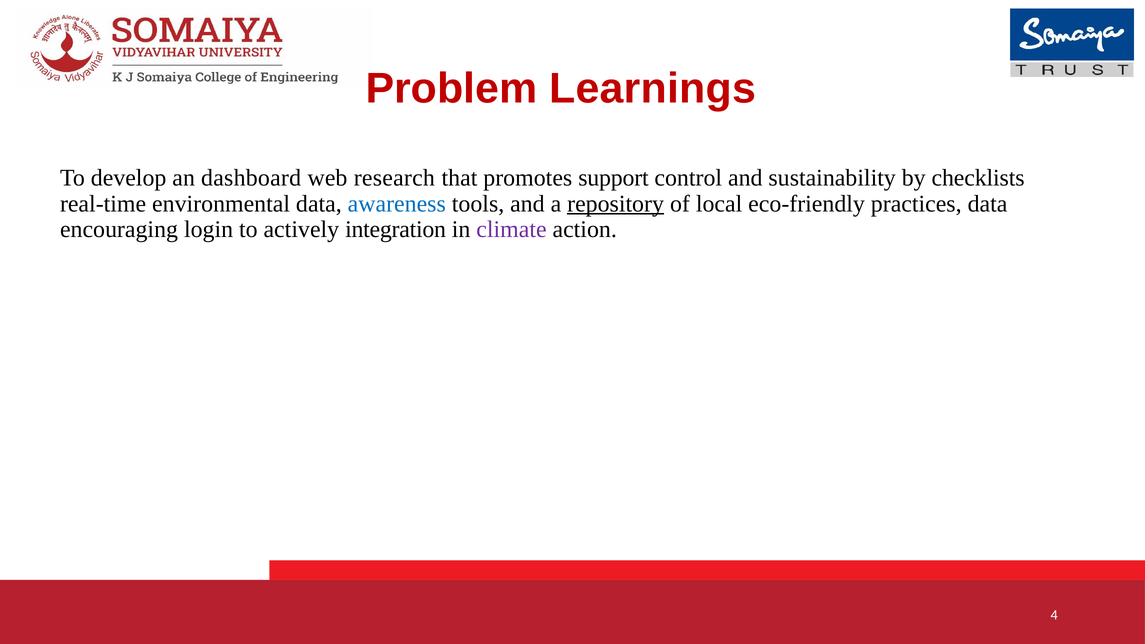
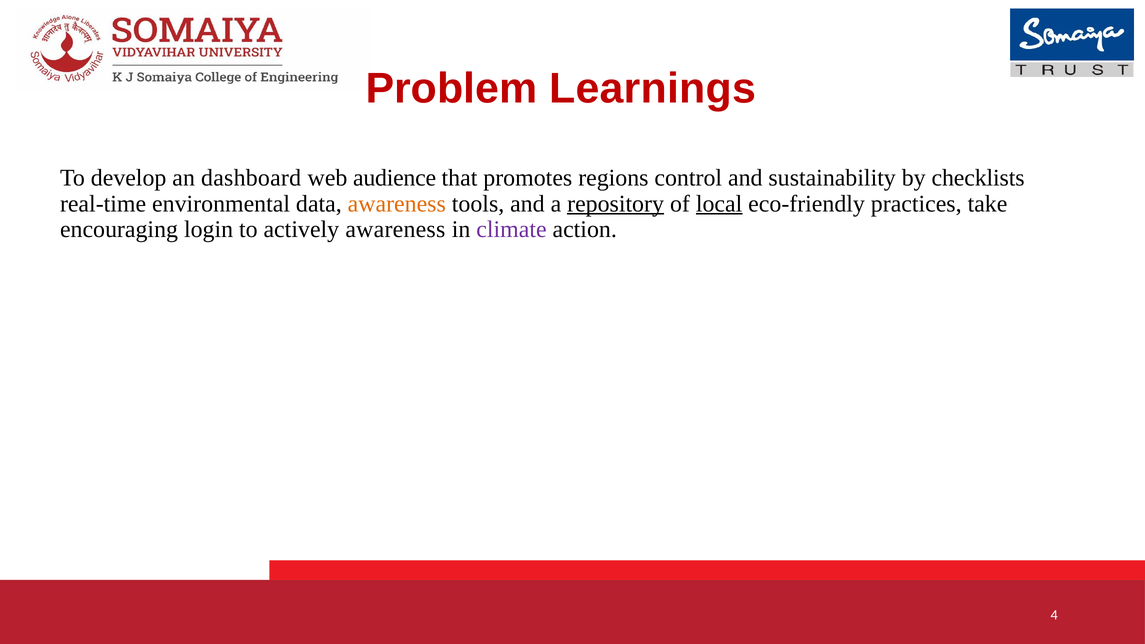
research: research -> audience (395, 178)
support: support -> regions (613, 178)
awareness colour: blue -> orange (397, 204)
local underline: none -> present (719, 204)
practices data: data -> take (988, 204)
actively integration: integration -> awareness (395, 229)
